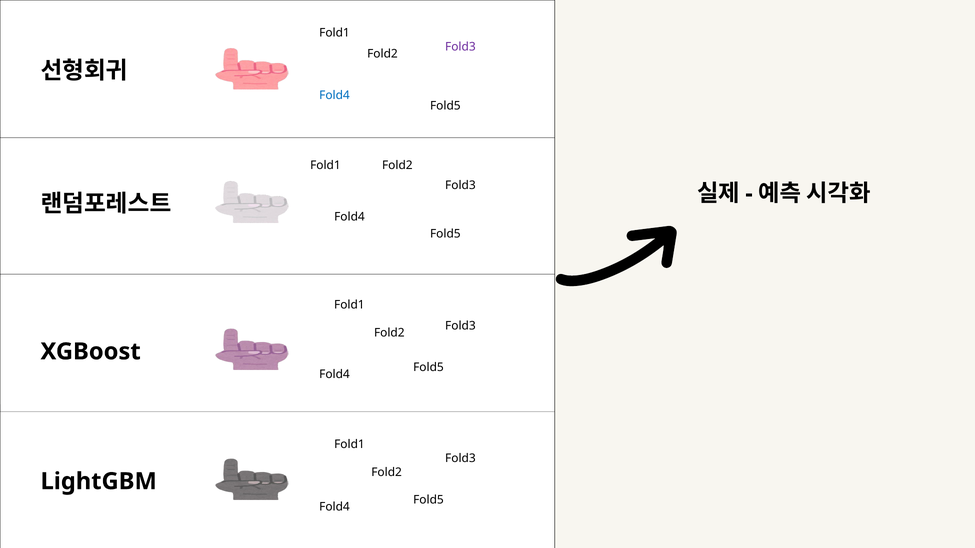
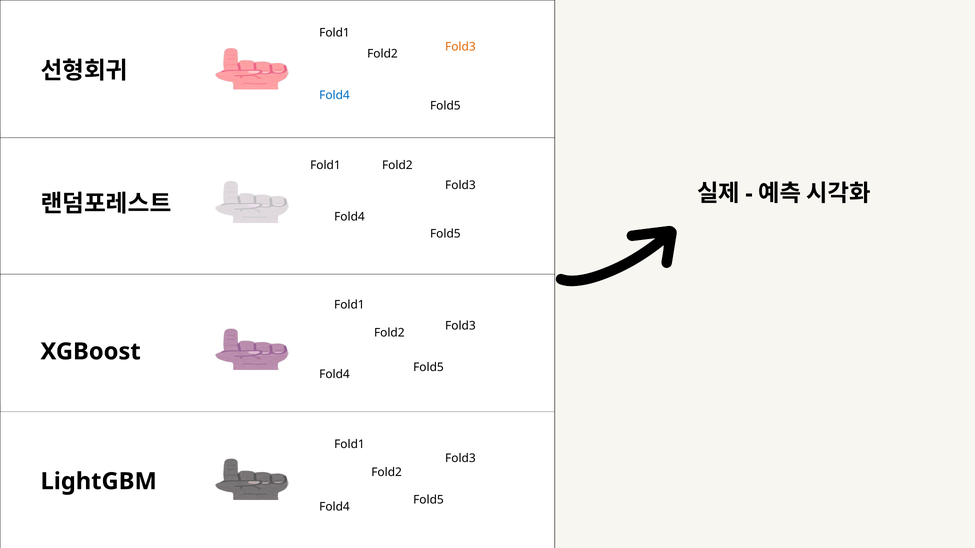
Fold3 colour: purple -> orange (460, 47)
